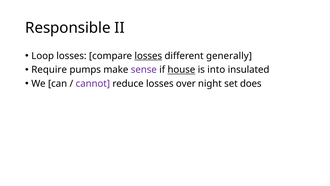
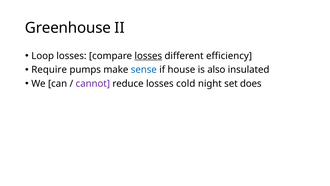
Responsible: Responsible -> Greenhouse (68, 28)
generally: generally -> efficiency (229, 56)
sense colour: purple -> blue (144, 70)
house underline: present -> none (181, 70)
into: into -> also (216, 70)
over: over -> cold (186, 83)
